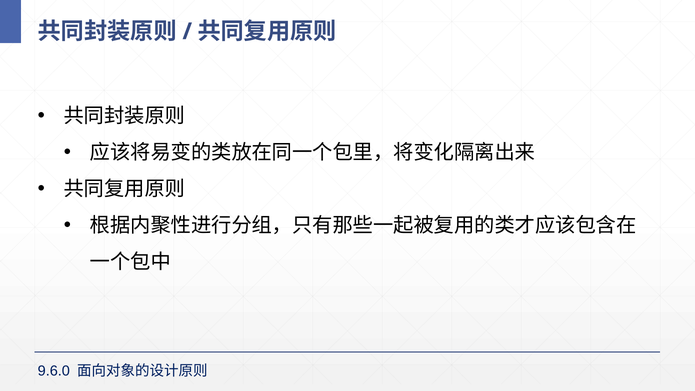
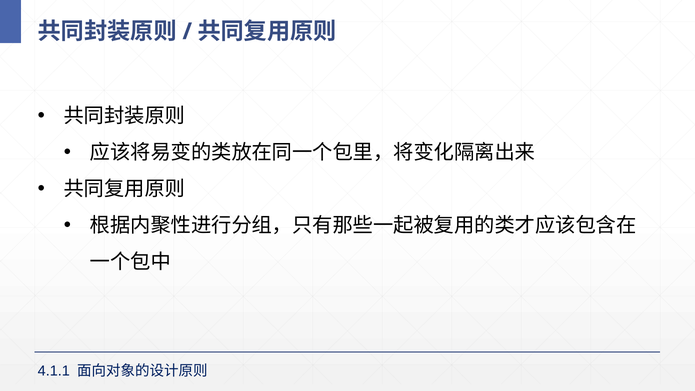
9.6.0: 9.6.0 -> 4.1.1 (54, 371)
